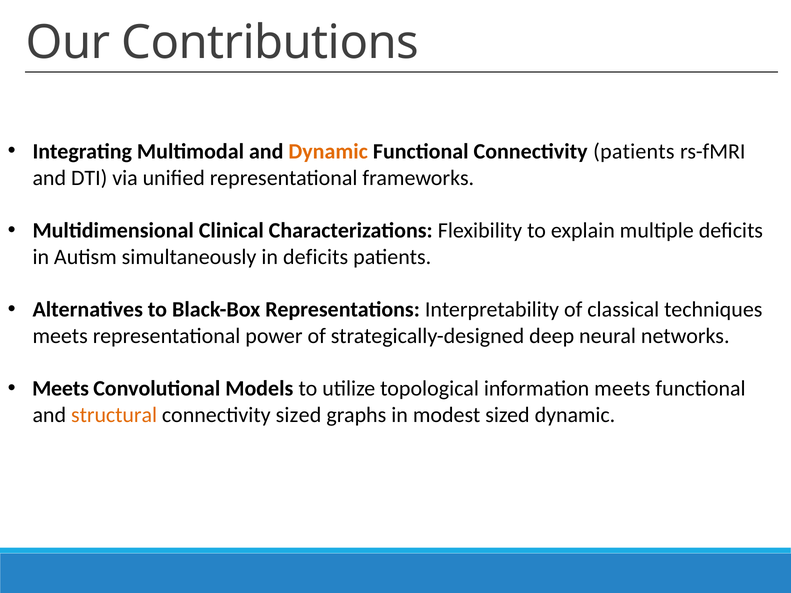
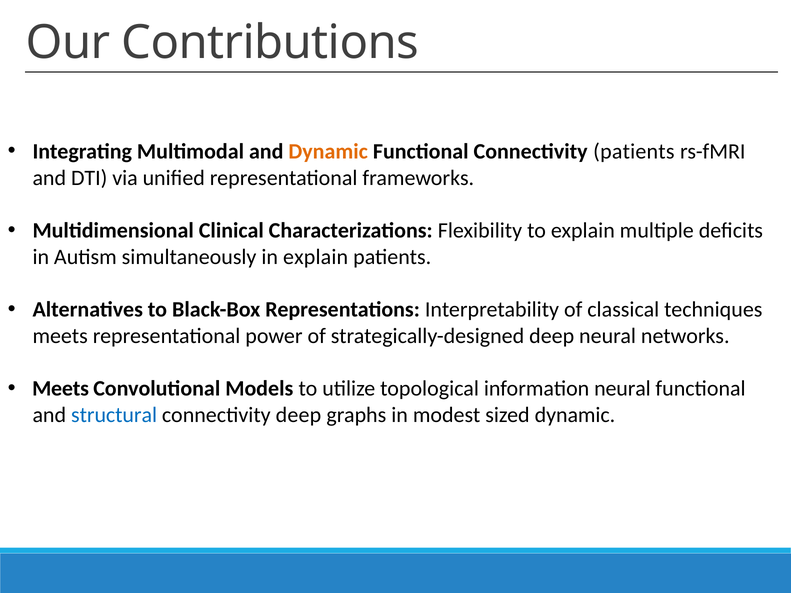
in deficits: deficits -> explain (316, 257)
information meets: meets -> neural (622, 389)
structural colour: orange -> blue (114, 415)
connectivity sized: sized -> deep (298, 415)
